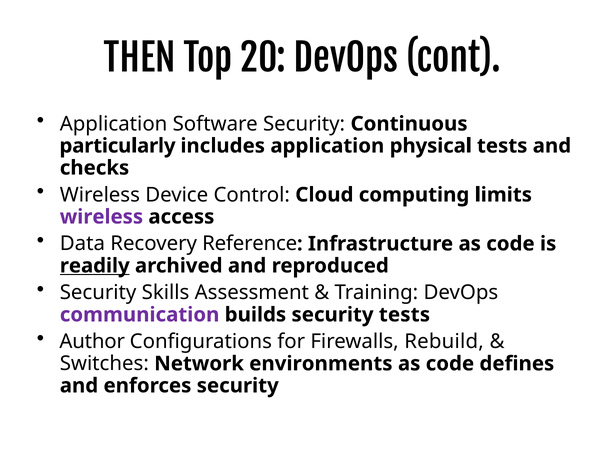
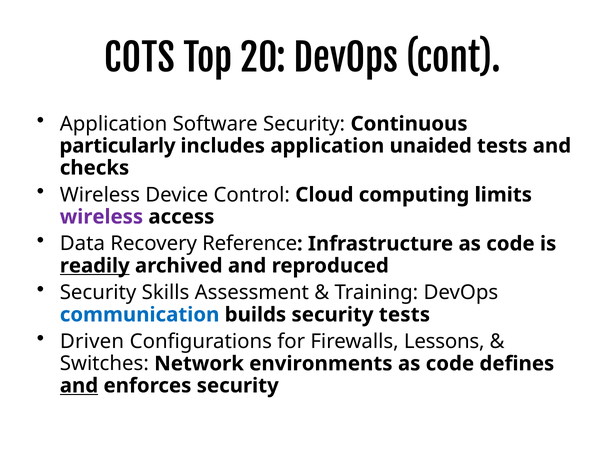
THEN: THEN -> COTS (140, 59)
physical: physical -> unaided (431, 146)
communication colour: purple -> blue (140, 315)
Author: Author -> Driven (92, 342)
Rebuild: Rebuild -> Lessons (444, 342)
and underline: none -> present (79, 386)
